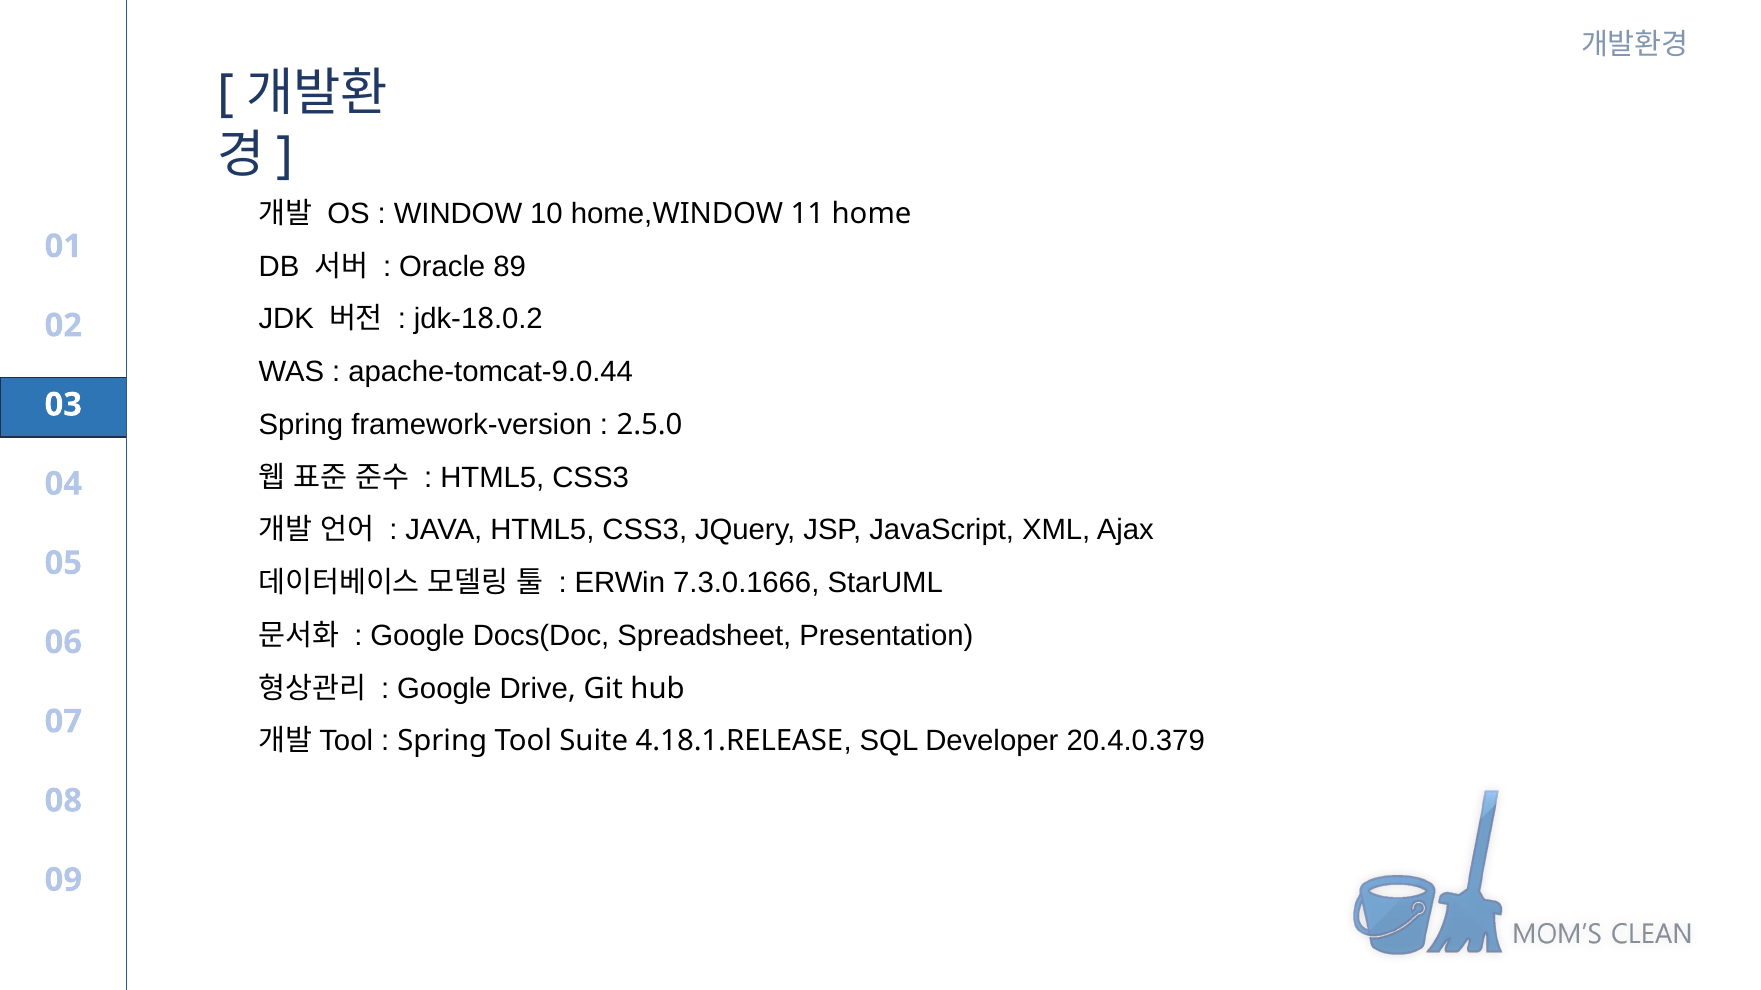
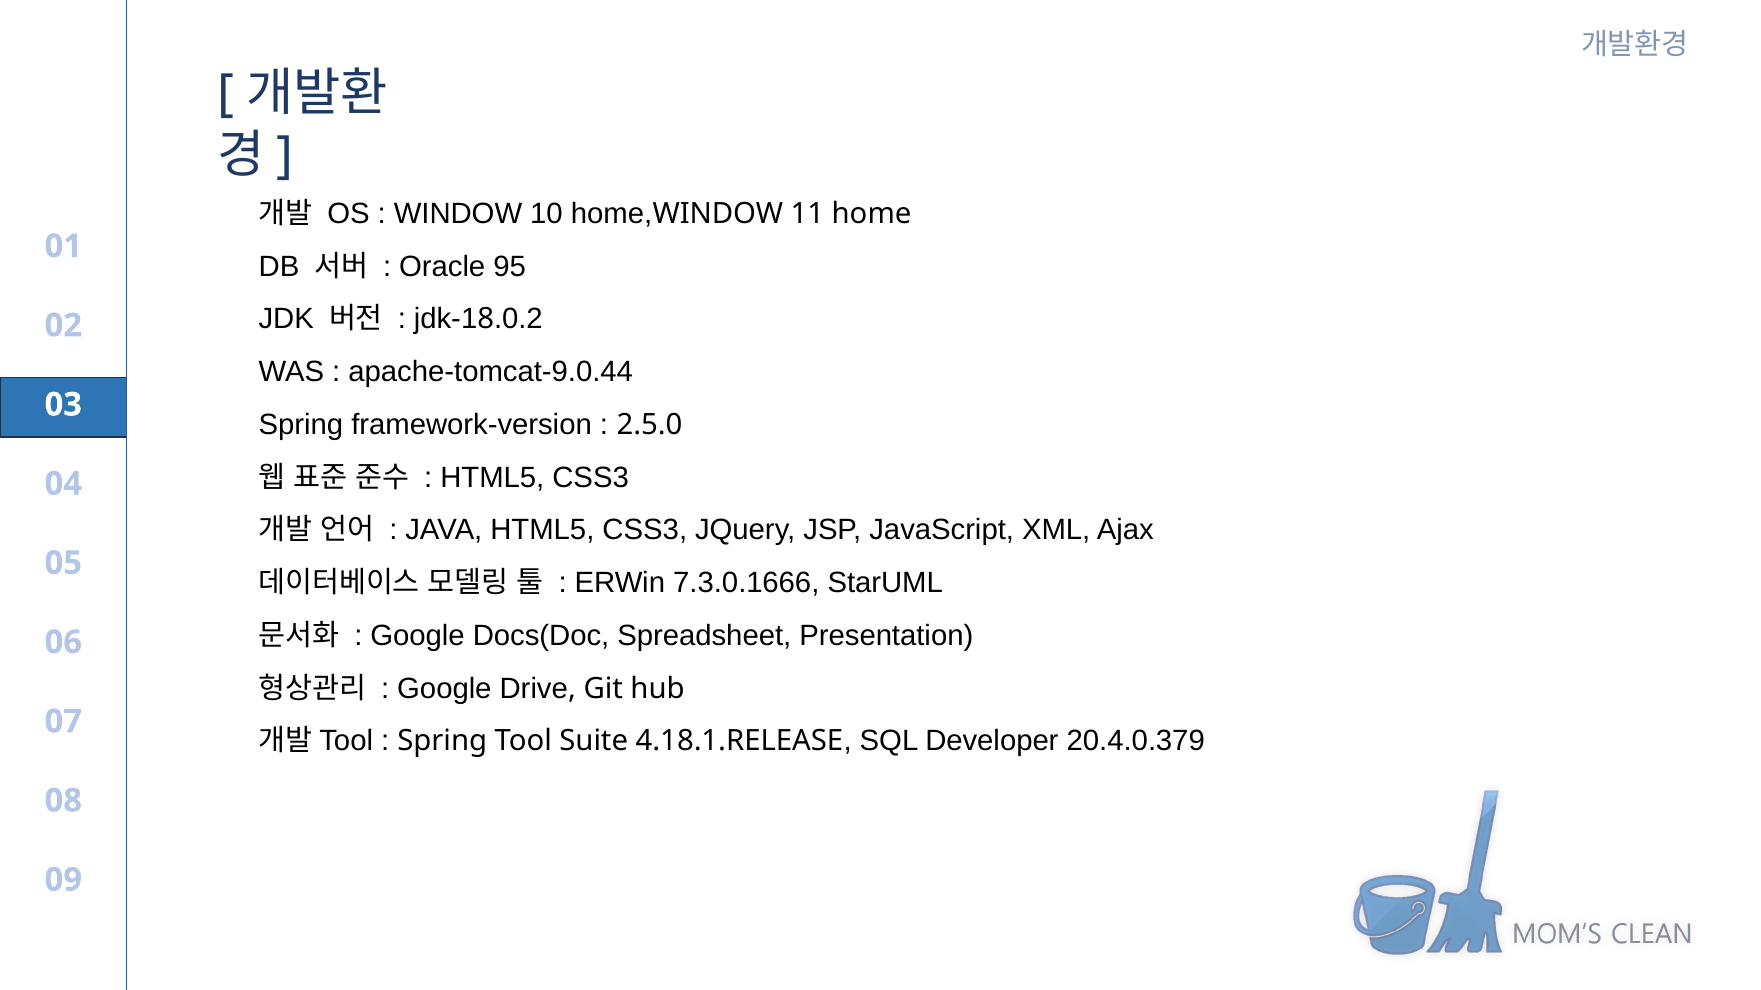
89: 89 -> 95 (510, 267)
